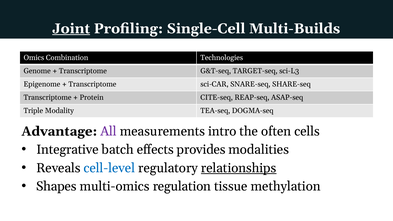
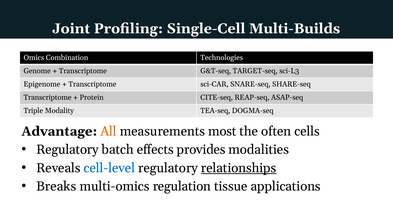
Joint underline: present -> none (71, 29)
All colour: purple -> orange (109, 131)
intro: intro -> most (222, 131)
Integrative: Integrative -> Regulatory (67, 150)
Shapes: Shapes -> Breaks (56, 186)
methylation: methylation -> applications (286, 186)
